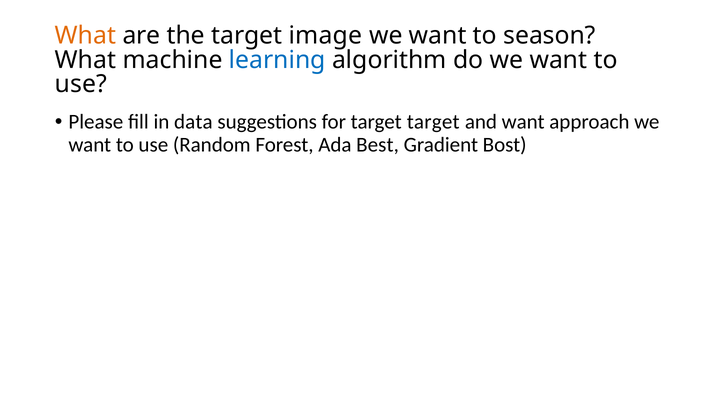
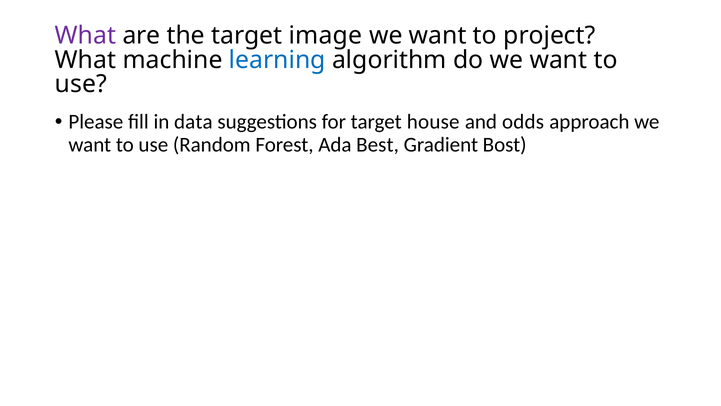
What colour: orange -> purple (86, 36)
season: season -> project (549, 36)
target target: target -> house (433, 122)
and want: want -> odds (523, 122)
